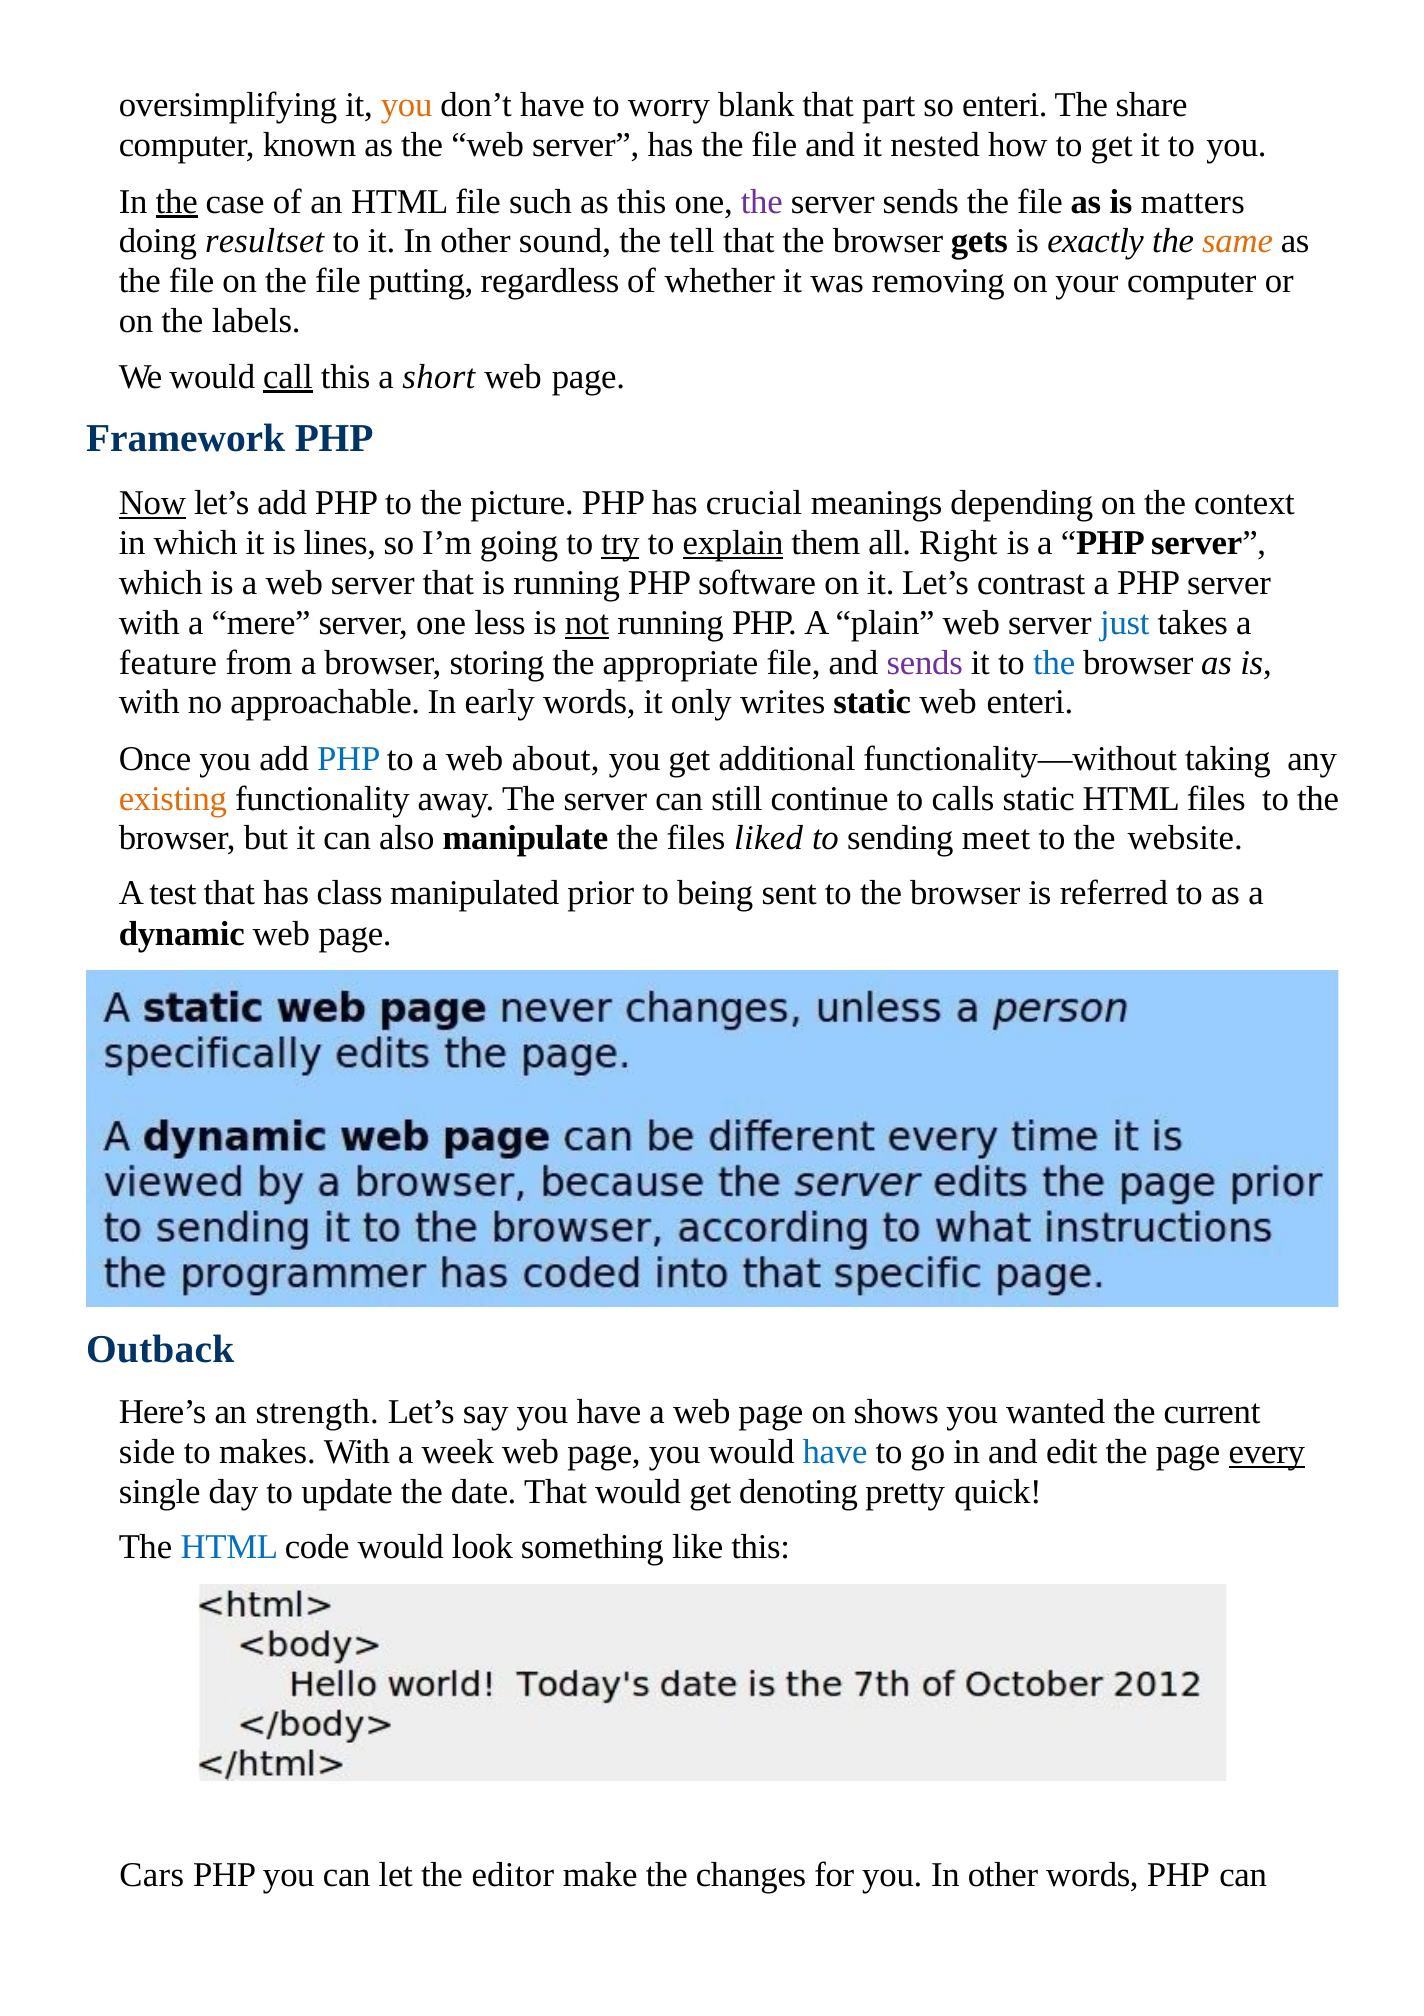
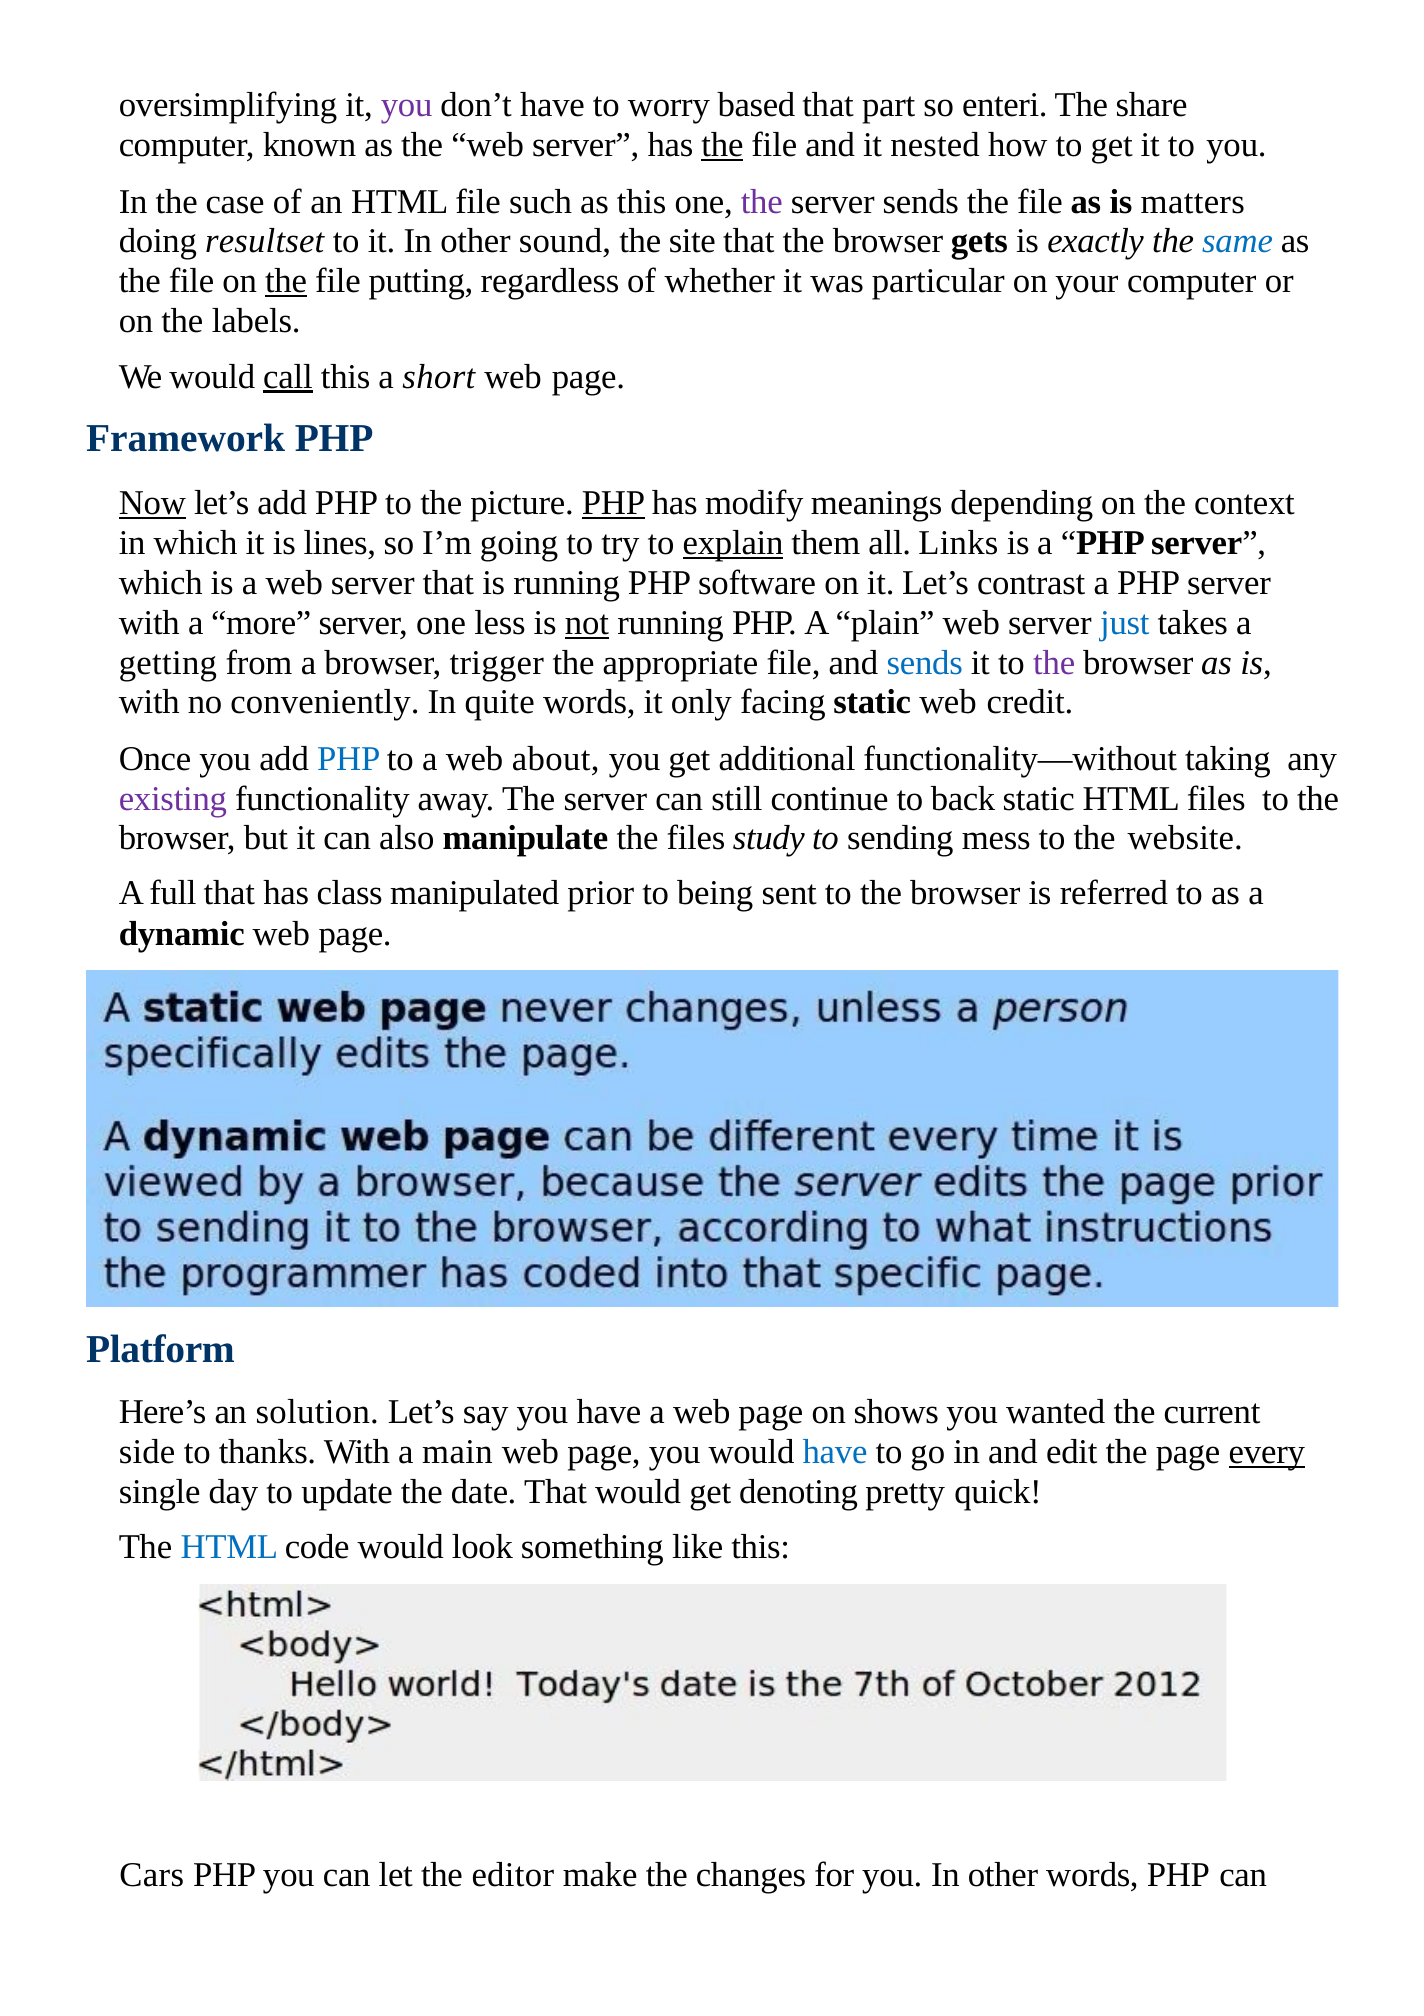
you colour: orange -> purple (407, 105)
blank: blank -> based (756, 105)
the underline: none -> present (722, 145)
the underline: present -> none (177, 201)
tell: tell -> site (692, 241)
same colour: orange -> blue (1238, 241)
the underline: none -> present (286, 281)
removing: removing -> particular (938, 281)
PHP underline: none -> present (614, 503)
crucial: crucial -> modify (754, 503)
try underline: present -> none (621, 543)
Right: Right -> Links (958, 543)
mere: mere -> more (261, 623)
feature: feature -> getting (168, 662)
storing: storing -> trigger (497, 662)
sends colour: purple -> blue (925, 662)
the colour: blue -> purple (1054, 662)
approachable: approachable -> conveniently (325, 702)
early: early -> quite (500, 702)
writes: writes -> facing (783, 702)
web enteri: enteri -> credit (1030, 702)
existing colour: orange -> purple (173, 798)
calls: calls -> back (963, 798)
liked: liked -> study (769, 838)
meet: meet -> mess (996, 838)
test: test -> full (173, 893)
Outback: Outback -> Platform (160, 1349)
strength: strength -> solution (317, 1412)
makes: makes -> thanks (268, 1451)
week: week -> main (457, 1451)
